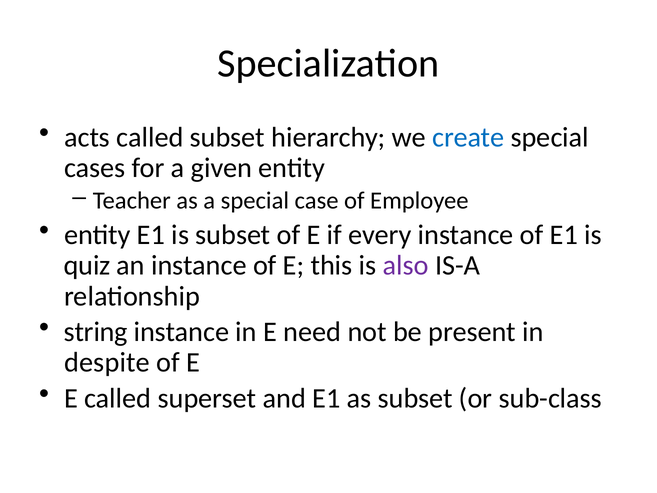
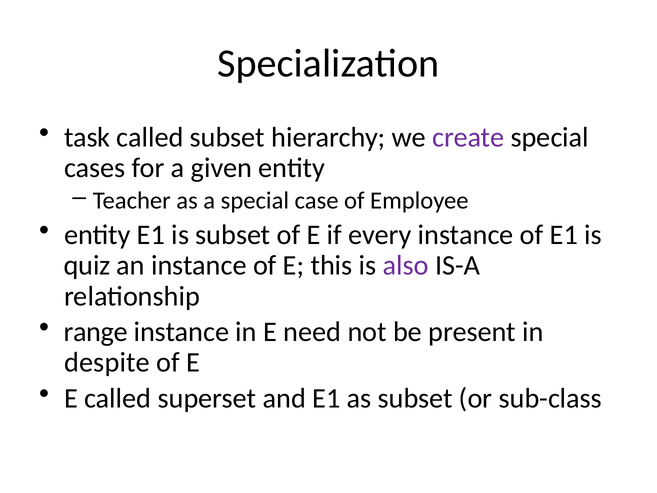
acts: acts -> task (87, 137)
create colour: blue -> purple (468, 137)
string: string -> range (96, 332)
